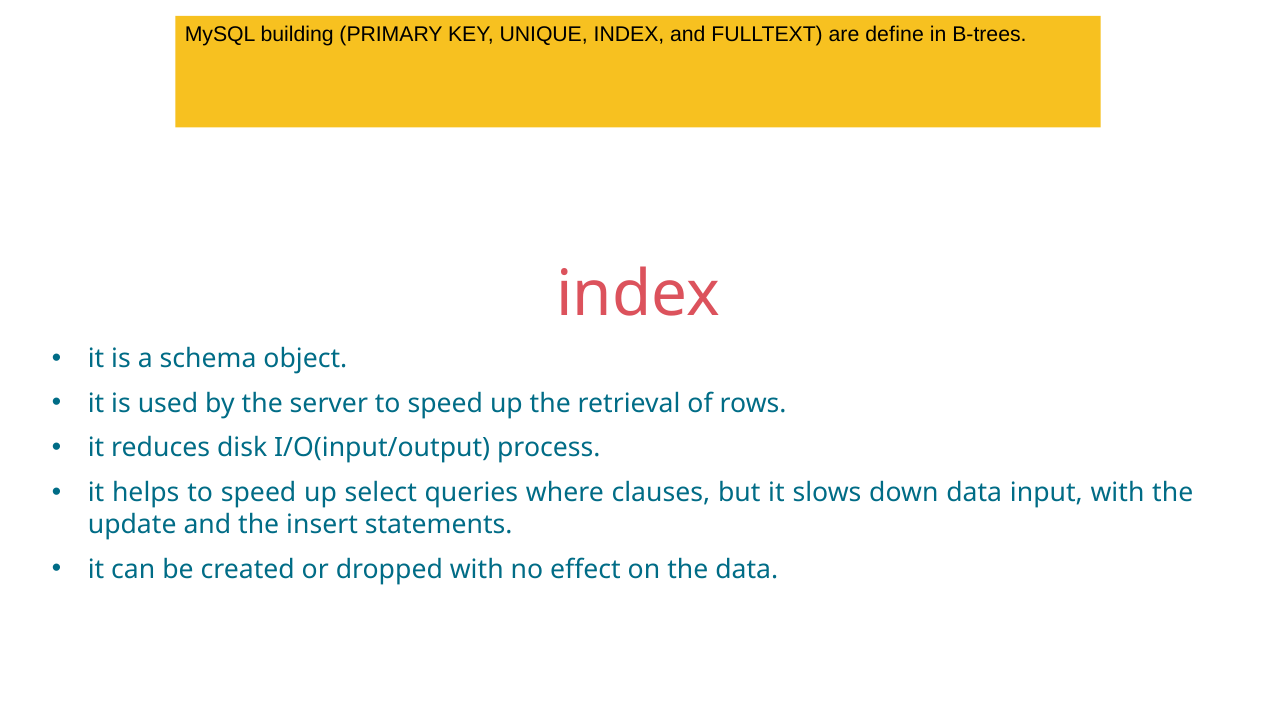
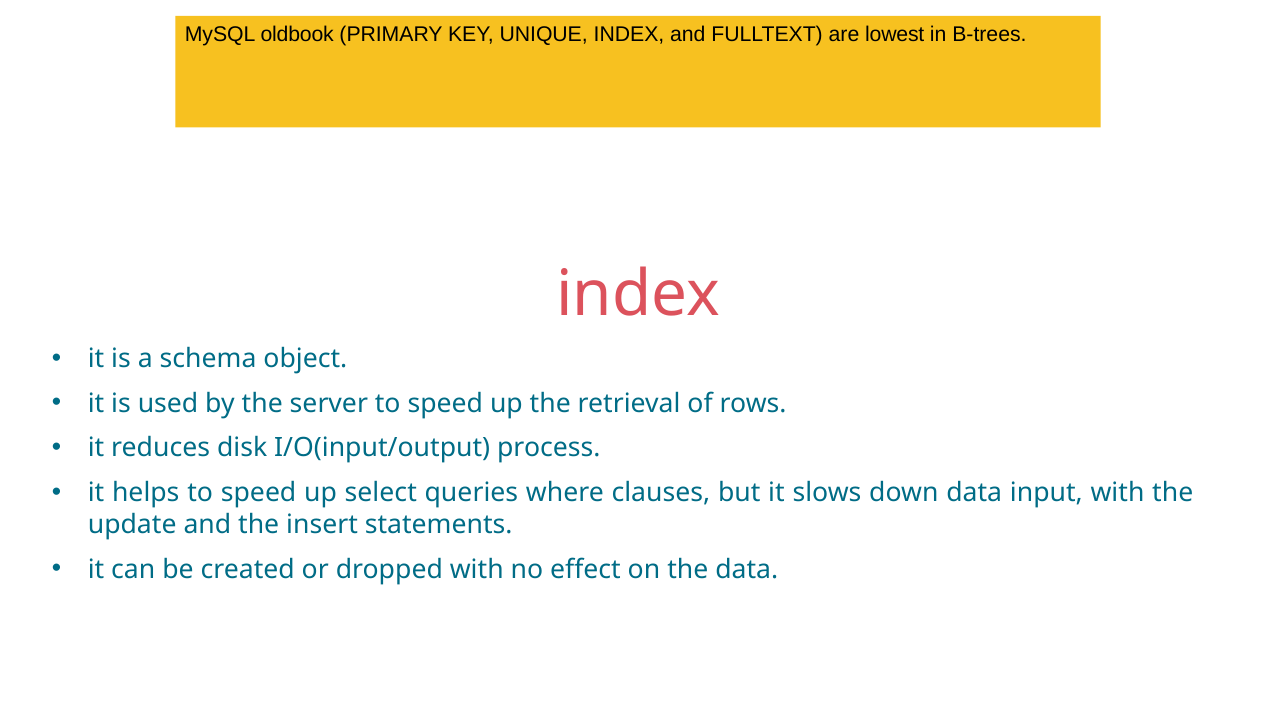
building: building -> oldbook (297, 35)
define: define -> lowest (895, 35)
